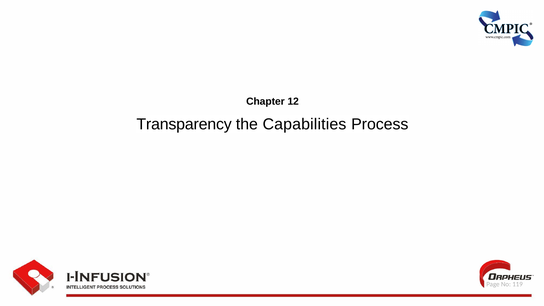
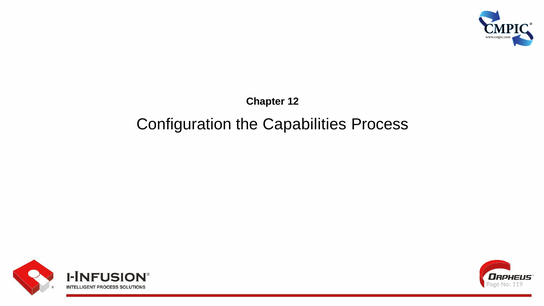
Transparency: Transparency -> Configuration (184, 124)
